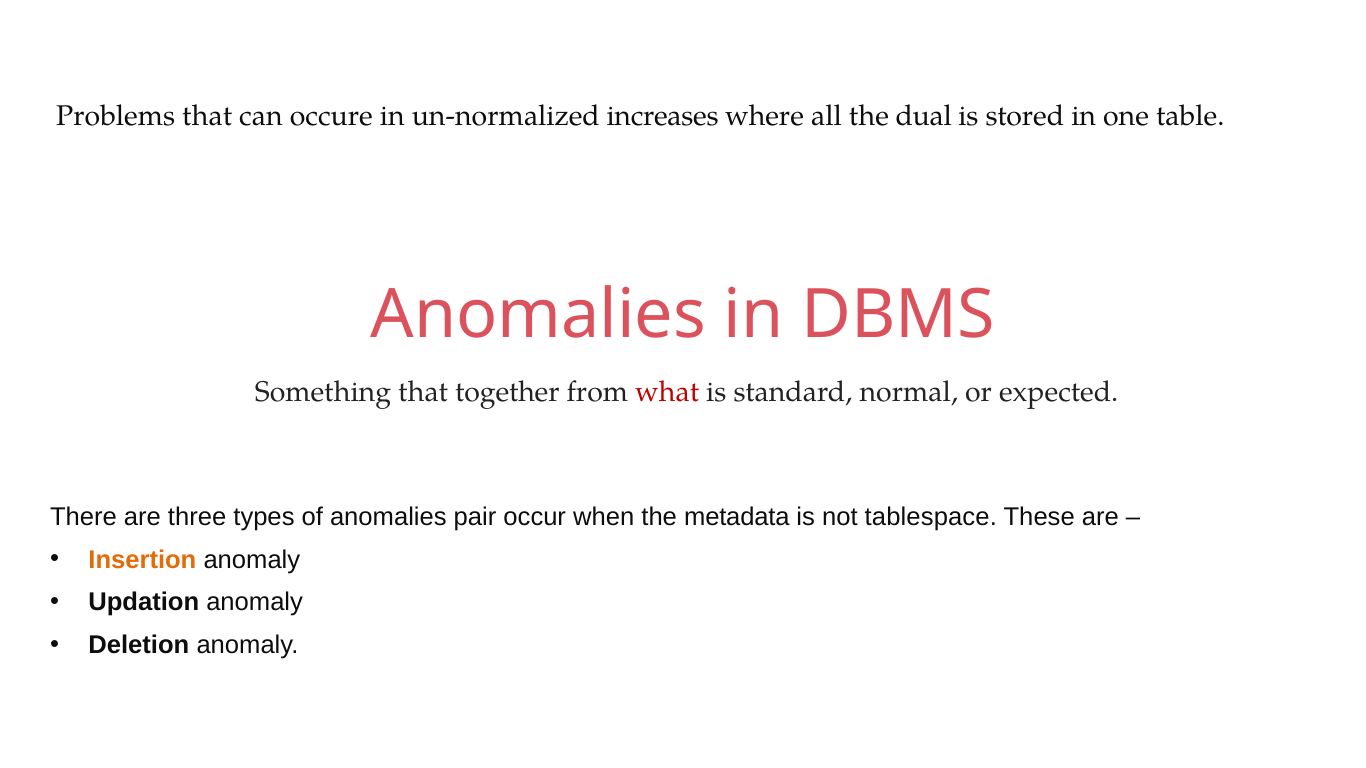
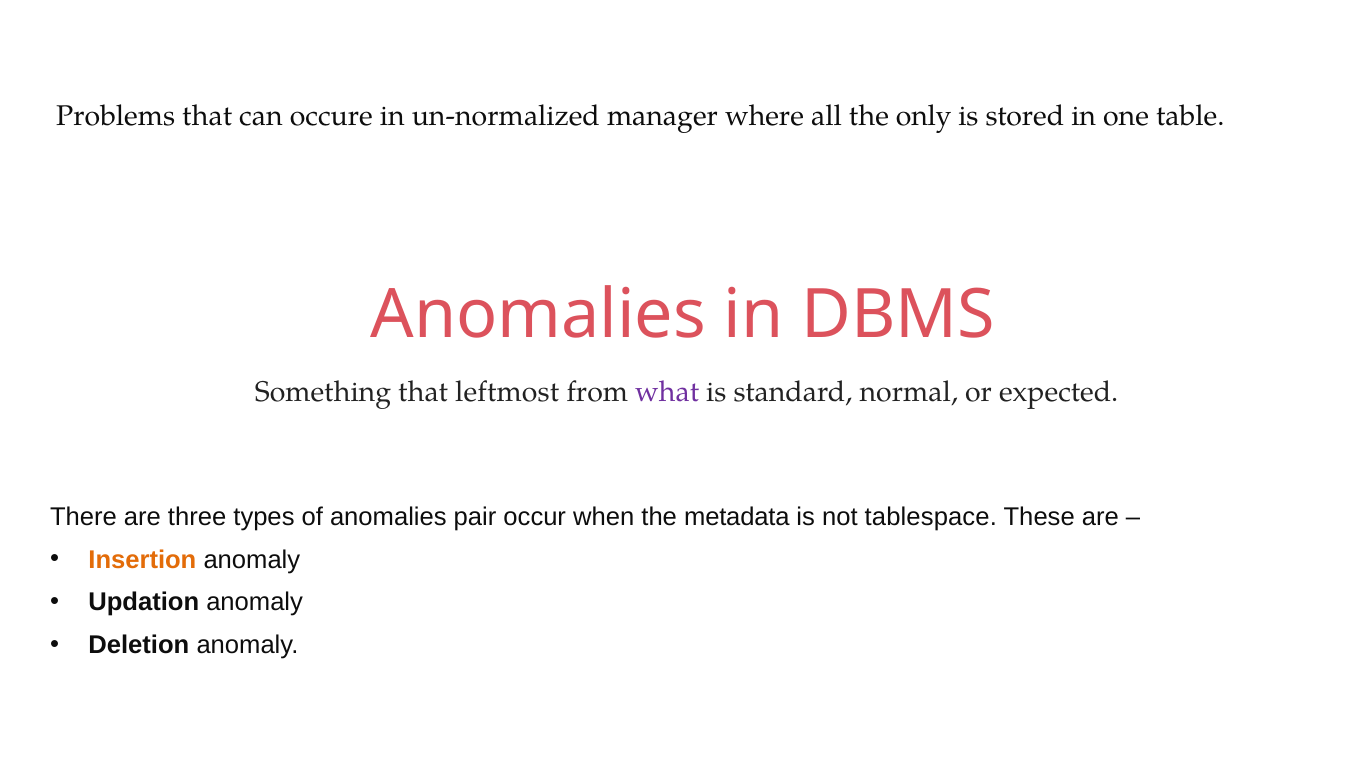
increases: increases -> manager (662, 116)
dual: dual -> only (924, 116)
together: together -> leftmost (507, 392)
what colour: red -> purple (667, 392)
